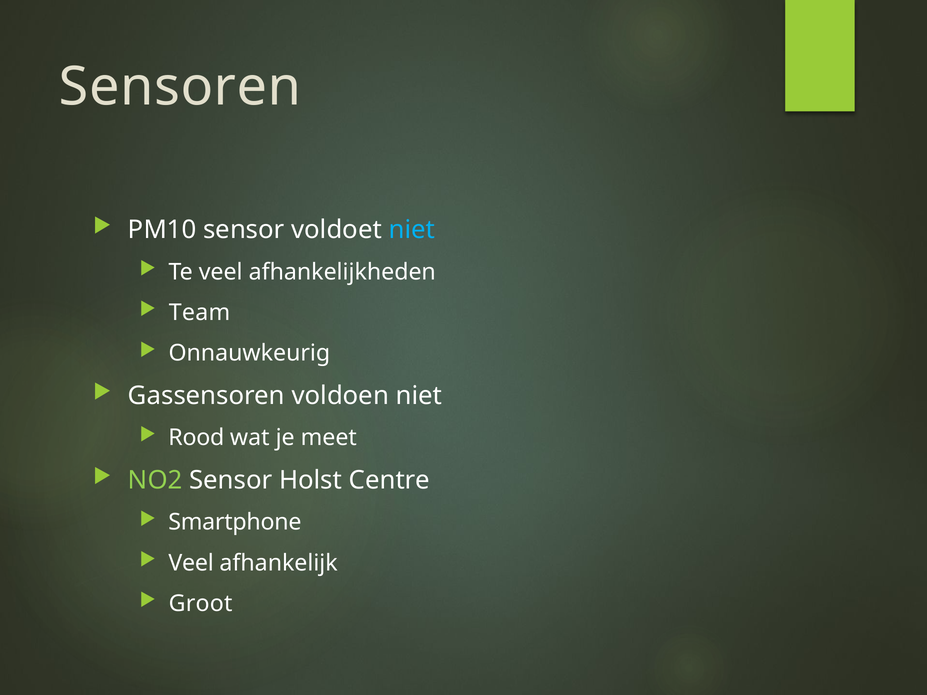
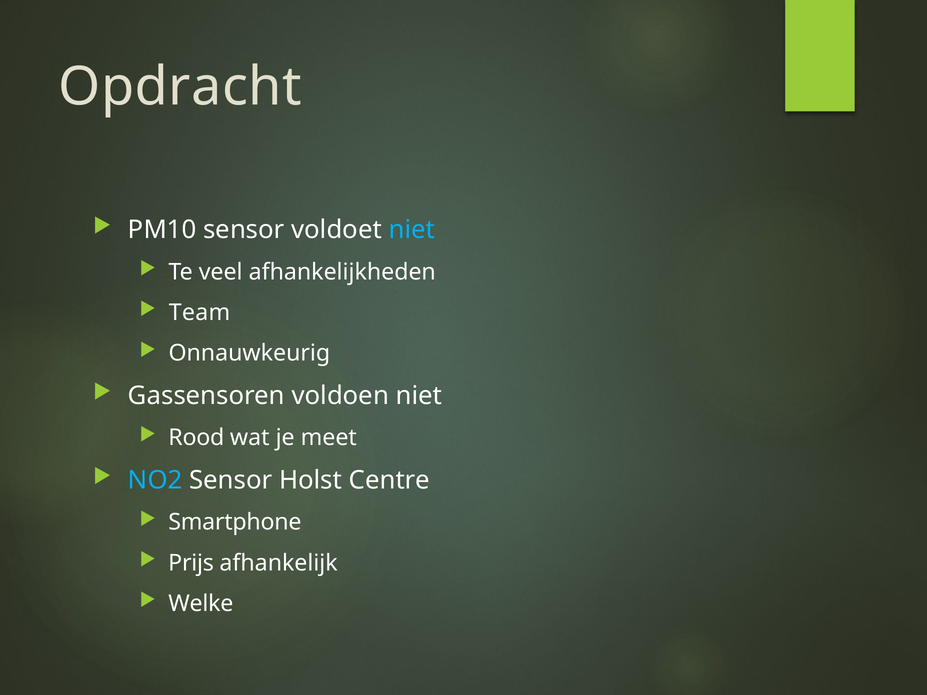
Sensoren: Sensoren -> Opdracht (180, 87)
NO2 colour: light green -> light blue (155, 480)
Veel: Veel -> Prijs (191, 563)
Groot: Groot -> Welke (201, 604)
